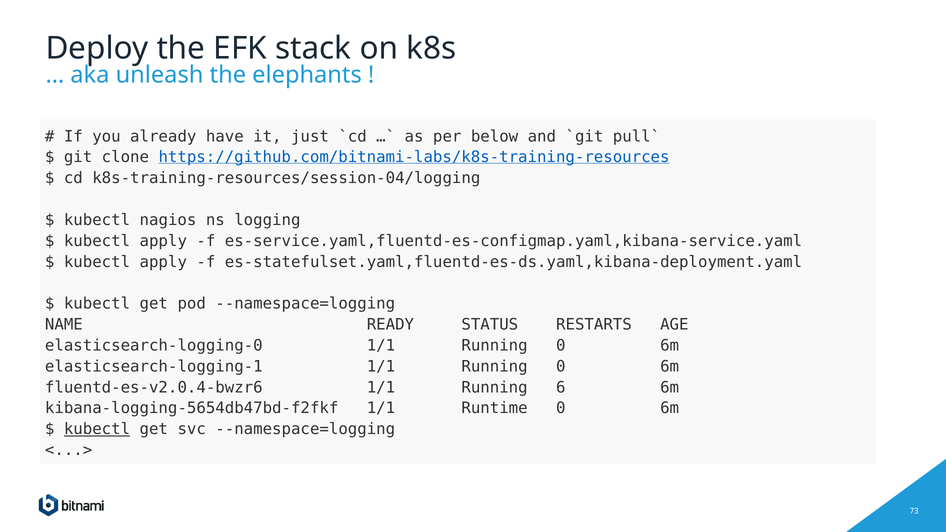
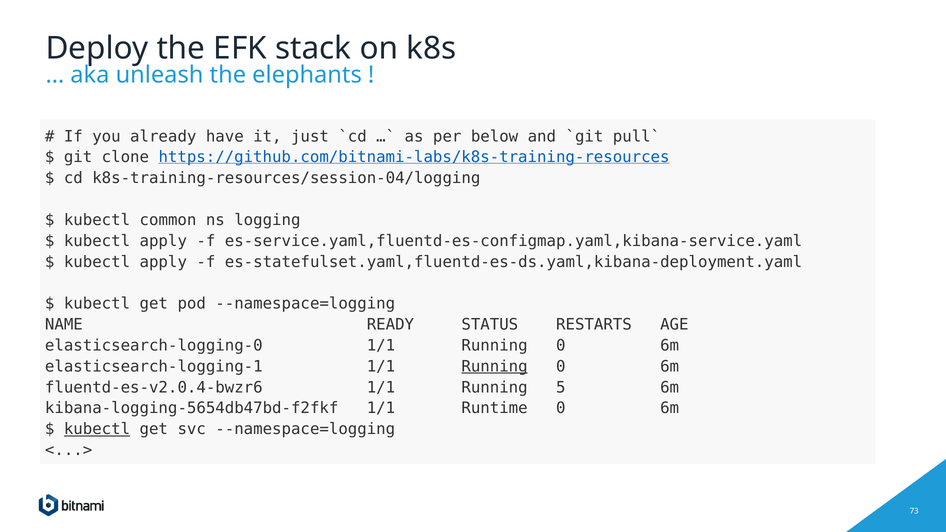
nagios: nagios -> common (168, 220)
Running underline: none -> present (495, 367)
6: 6 -> 5 (561, 387)
